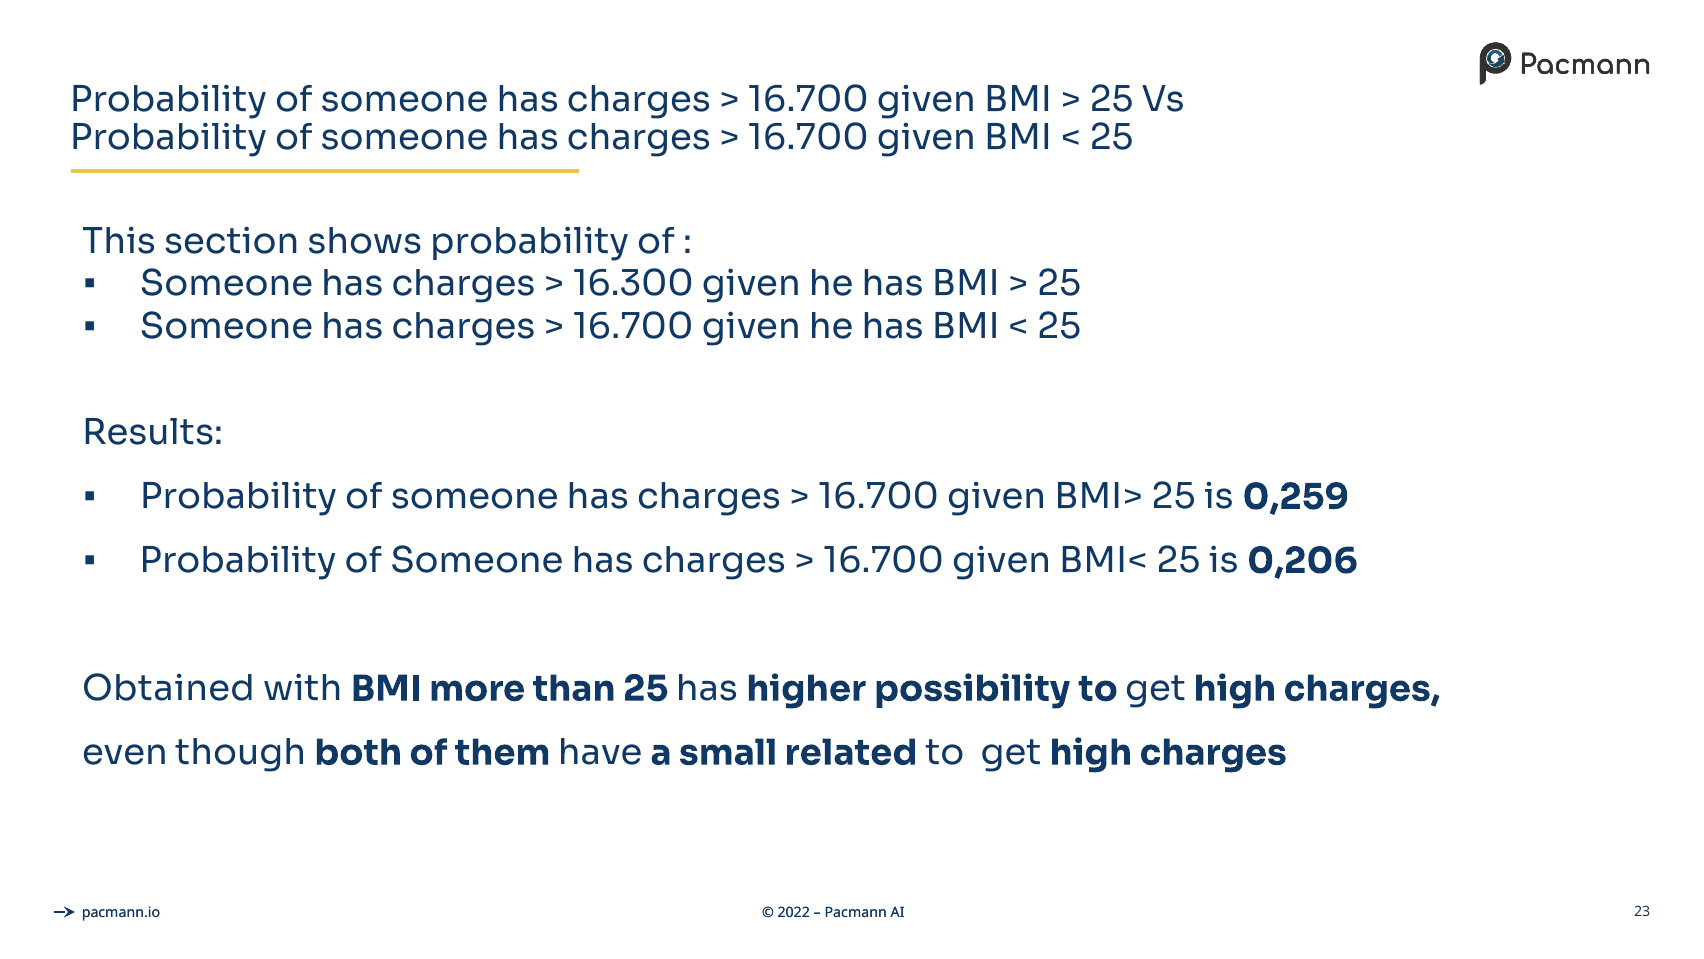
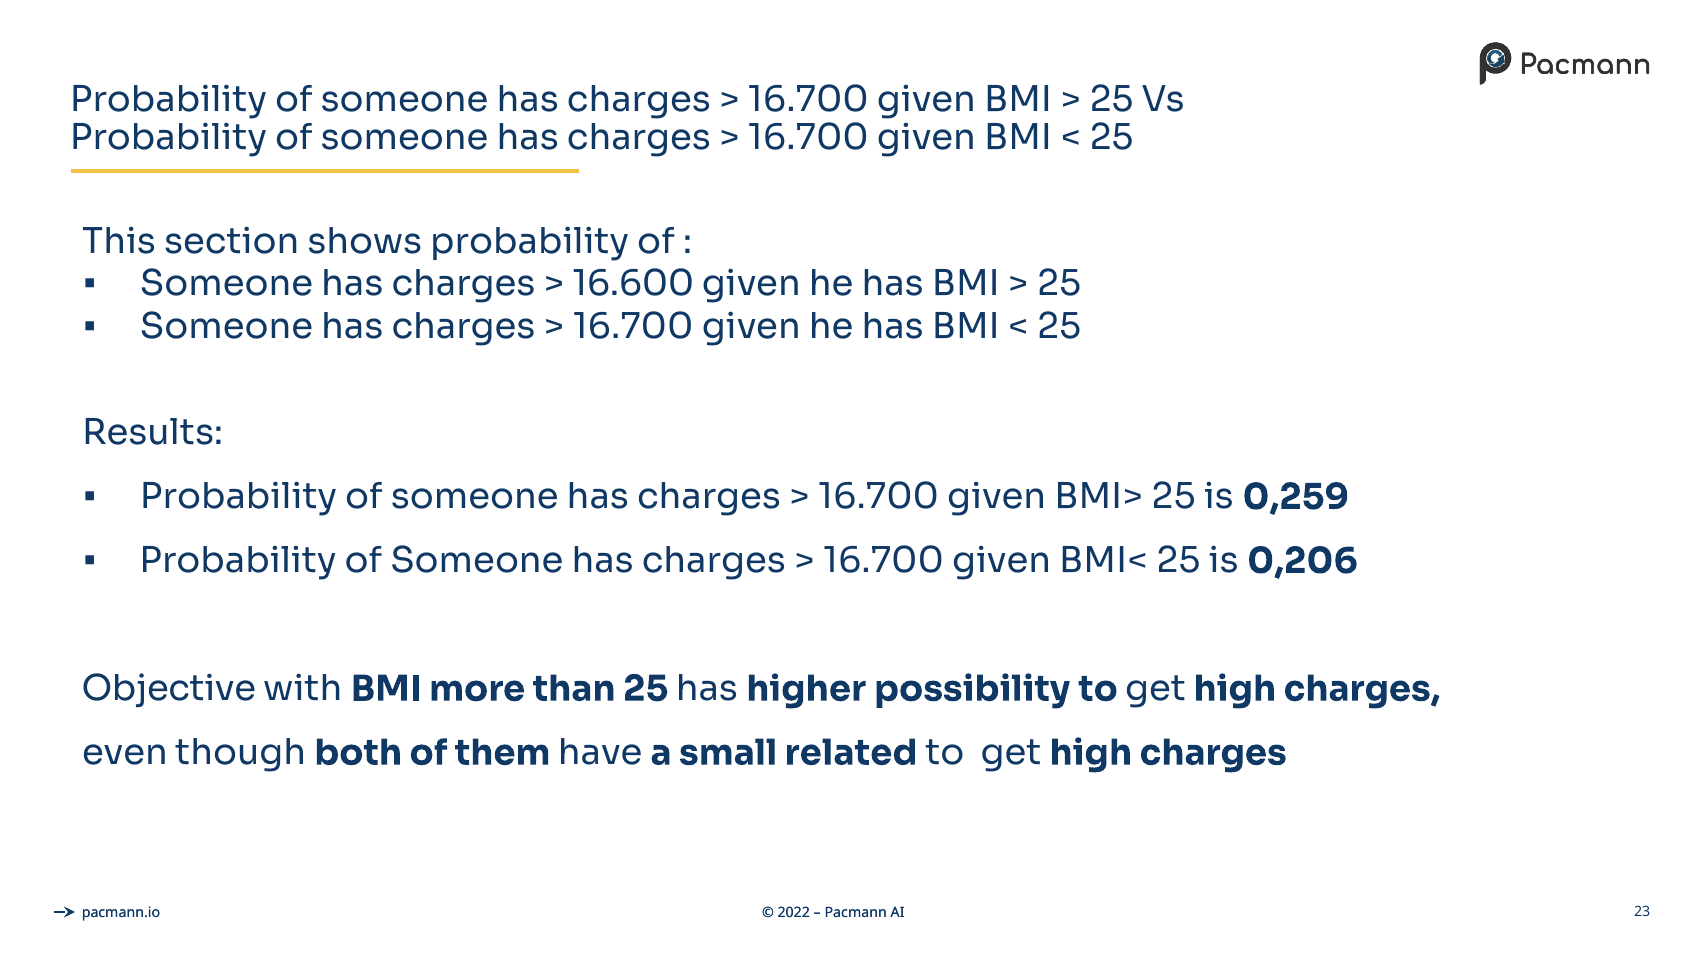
16.300: 16.300 -> 16.600 (633, 284)
Obtained: Obtained -> Objective (169, 689)
